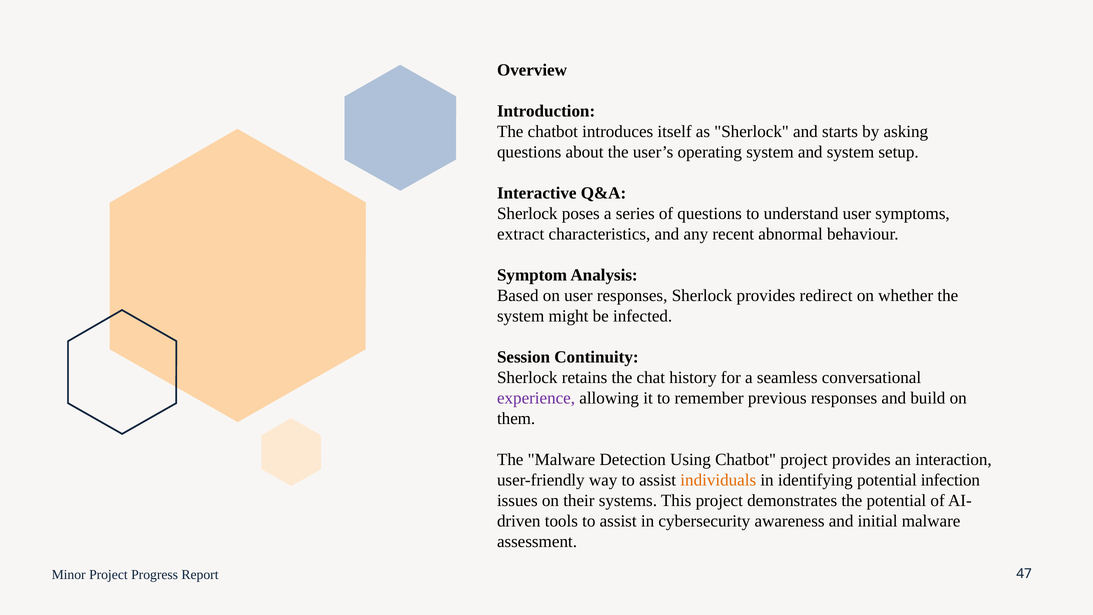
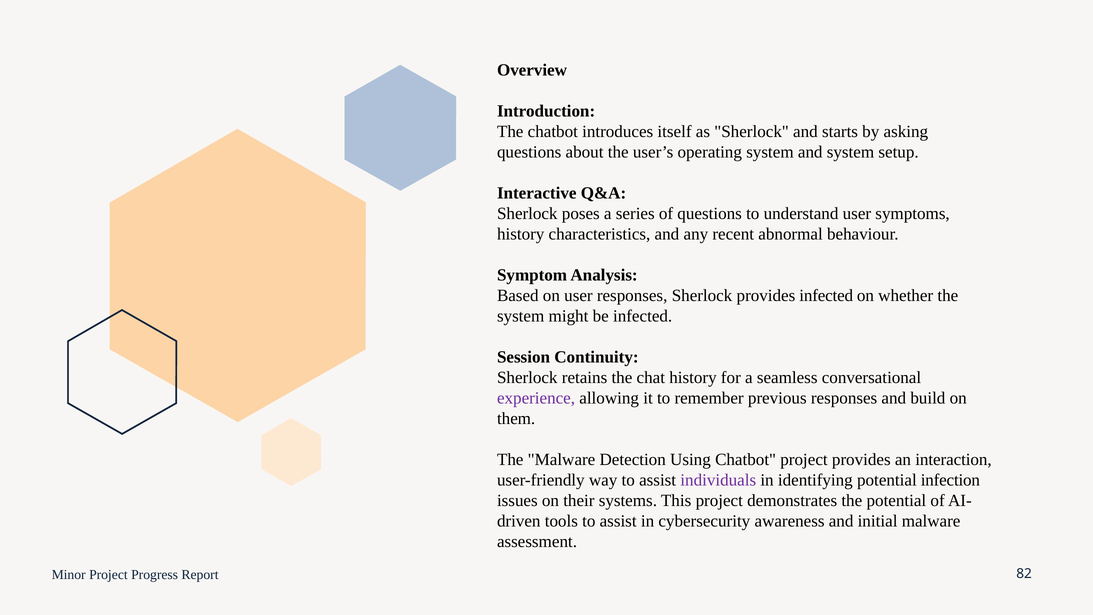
extract: extract -> history (521, 234)
provides redirect: redirect -> infected (826, 296)
individuals colour: orange -> purple (718, 480)
47: 47 -> 82 (1024, 574)
